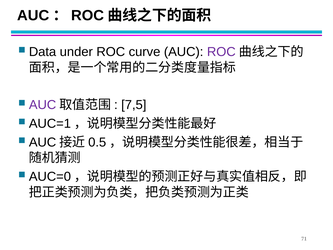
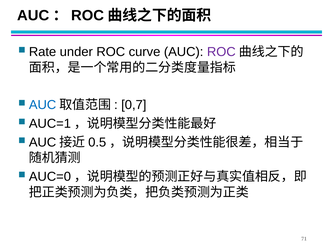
Data: Data -> Rate (43, 52)
AUC colour: purple -> blue (43, 105)
7,5: 7,5 -> 0,7 (134, 105)
